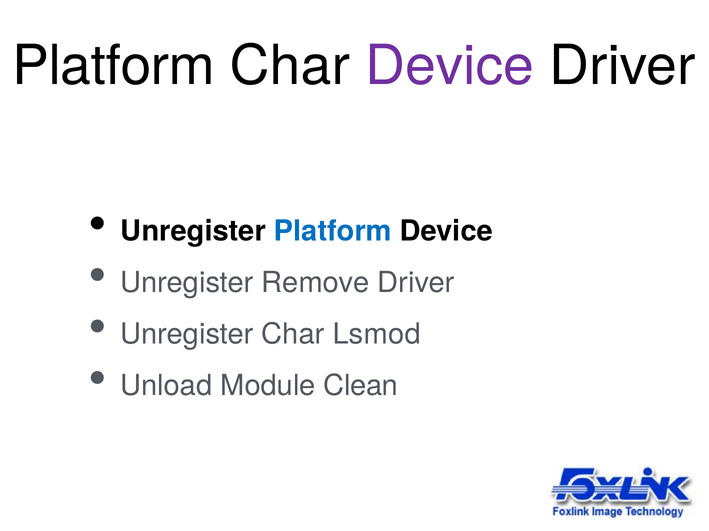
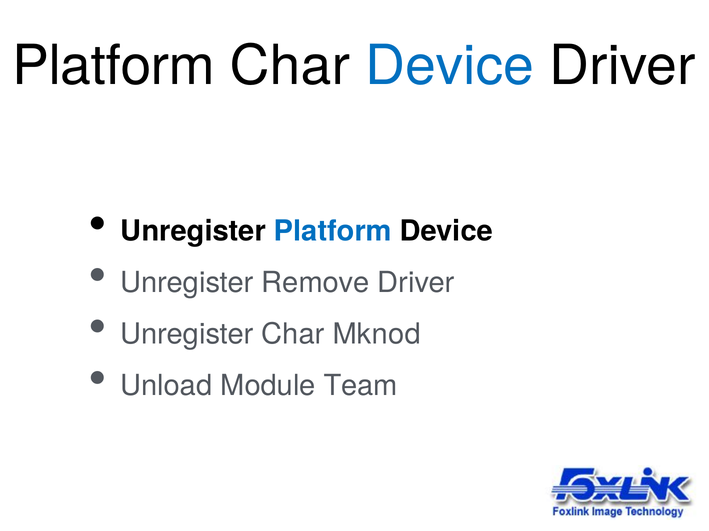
Device colour: purple -> blue (450, 66)
Lsmod: Lsmod -> Mknod (377, 335)
Clean: Clean -> Team (361, 386)
